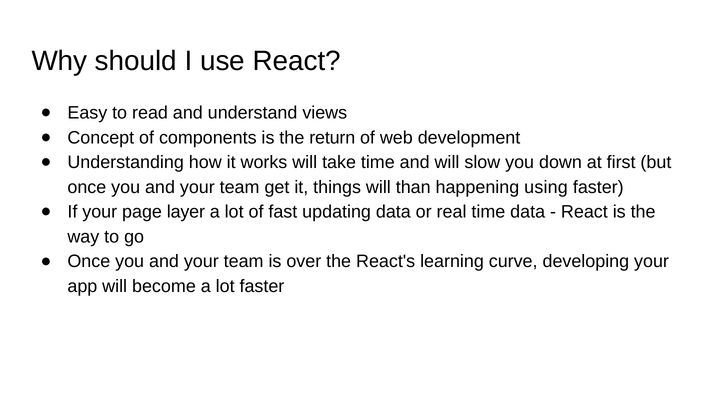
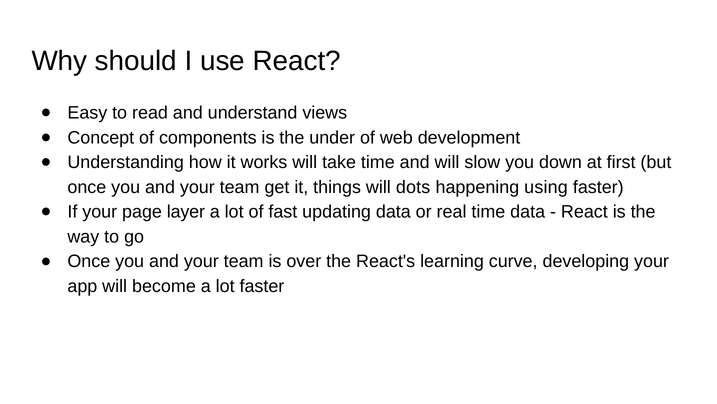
return: return -> under (332, 137)
than: than -> dots (413, 187)
